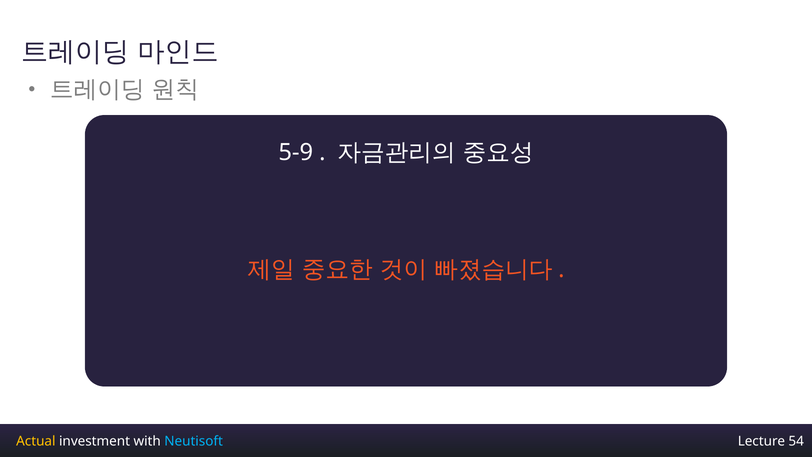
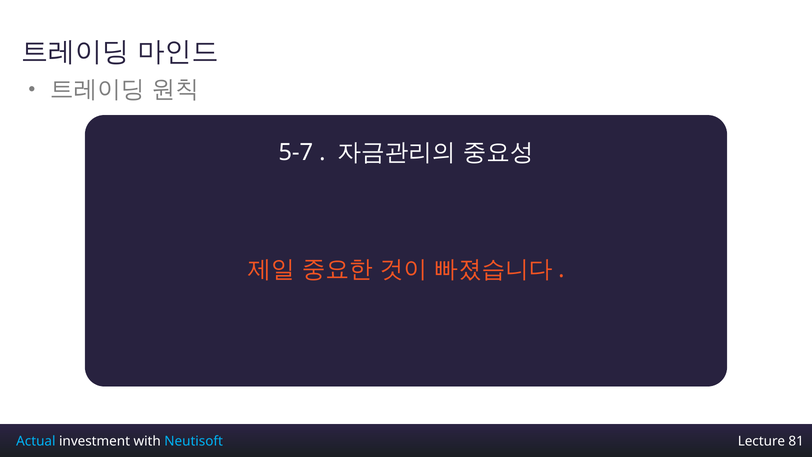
5-9: 5-9 -> 5-7 (296, 153)
Actual colour: yellow -> light blue (36, 441)
54: 54 -> 81 (796, 441)
